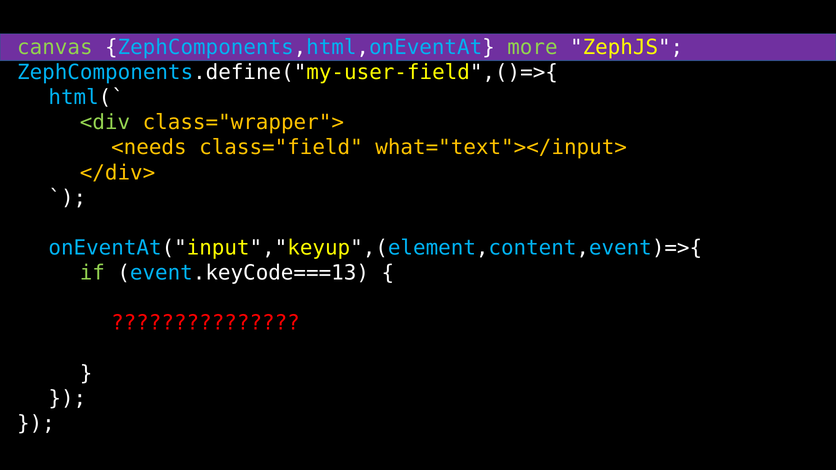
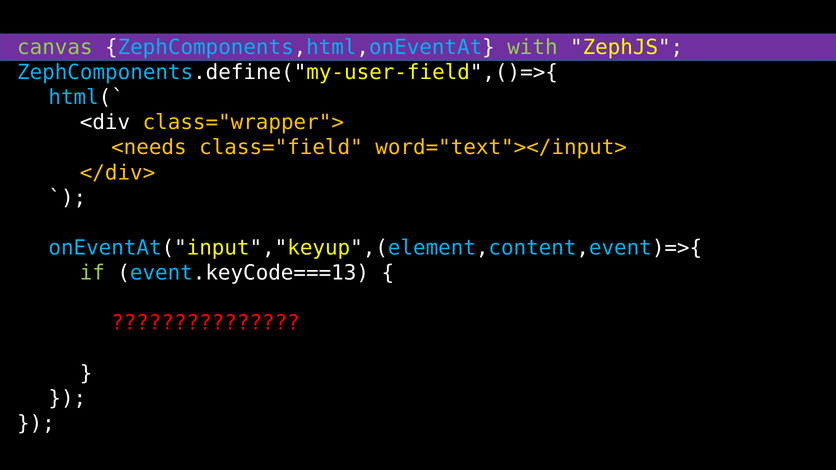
more: more -> with (532, 47)
<div colour: light green -> white (105, 123)
what="text"></input>: what="text"></input> -> word="text"></input> (501, 148)
